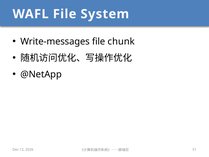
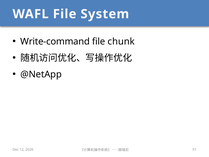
Write-messages: Write-messages -> Write-command (55, 41)
